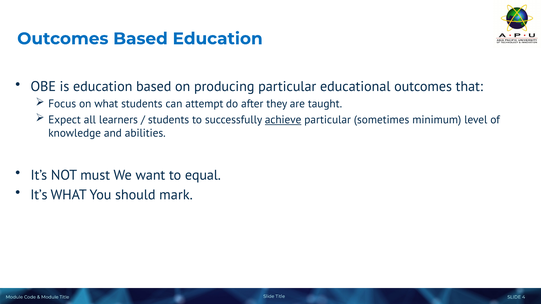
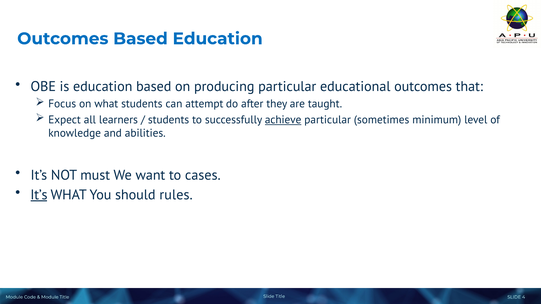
equal: equal -> cases (203, 175)
It’s underline: none -> present (39, 195)
mark: mark -> rules (176, 195)
